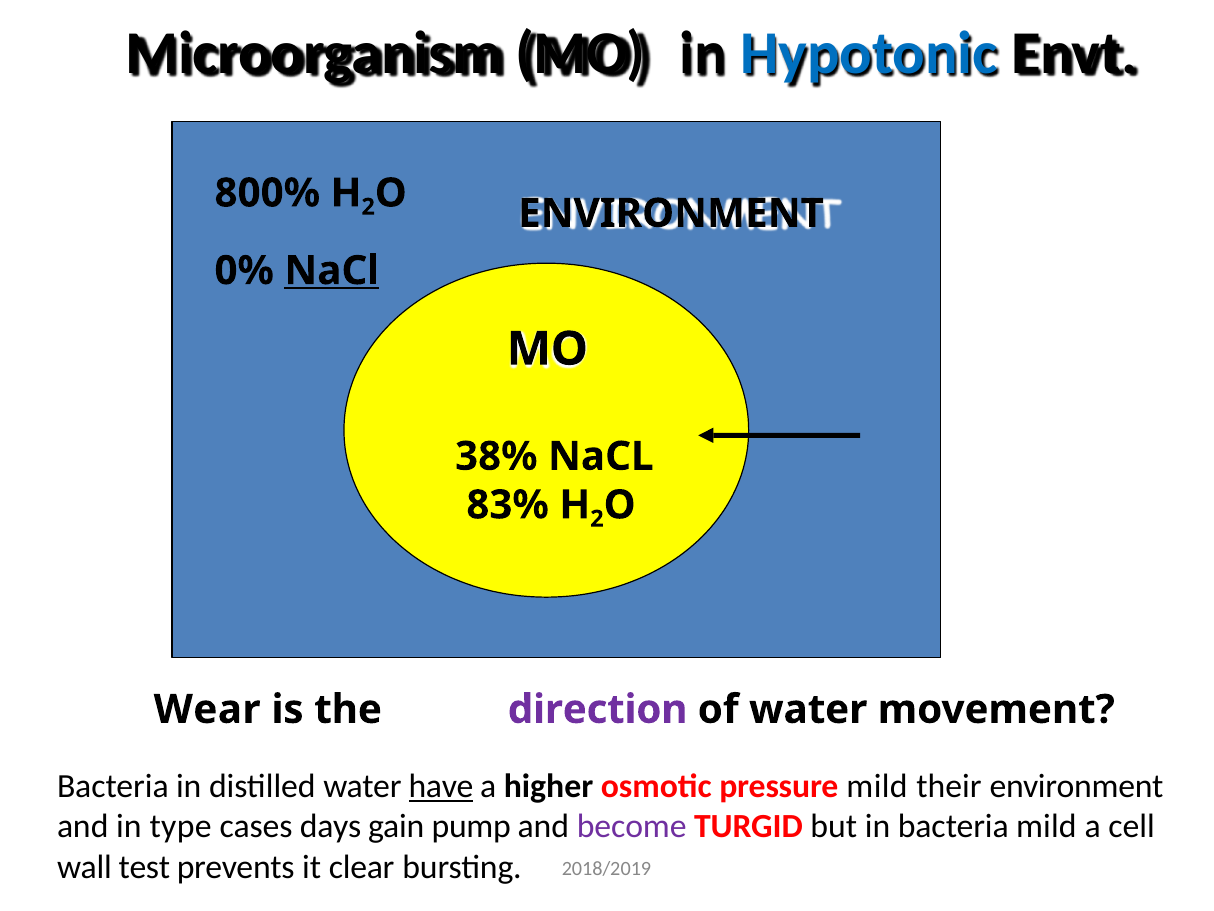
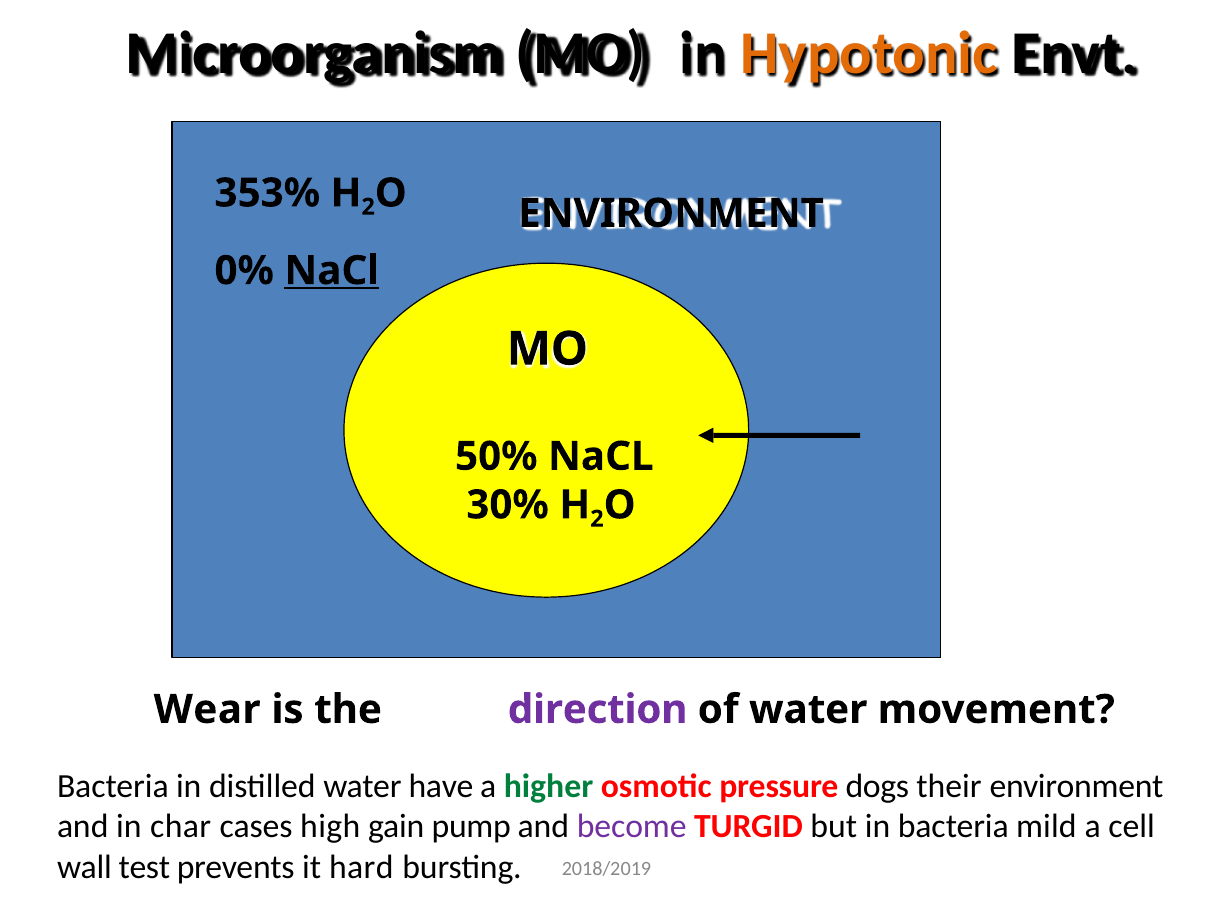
Hypotonic colour: blue -> orange (869, 53)
800%: 800% -> 353% (267, 193)
38%: 38% -> 50% (496, 456)
83%: 83% -> 30% (508, 505)
have underline: present -> none (441, 786)
higher colour: black -> green (549, 786)
pressure mild: mild -> dogs (877, 786)
type: type -> char (181, 826)
days: days -> high (330, 826)
clear: clear -> hard (361, 867)
